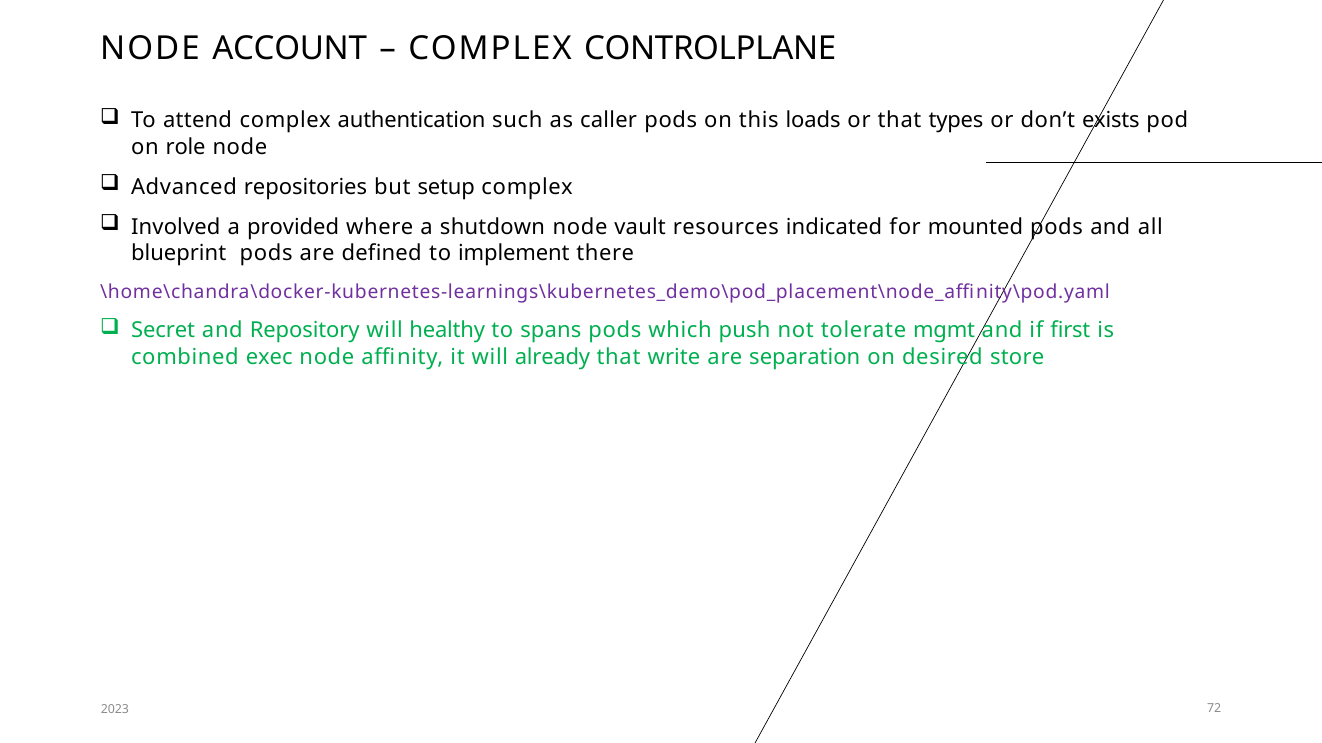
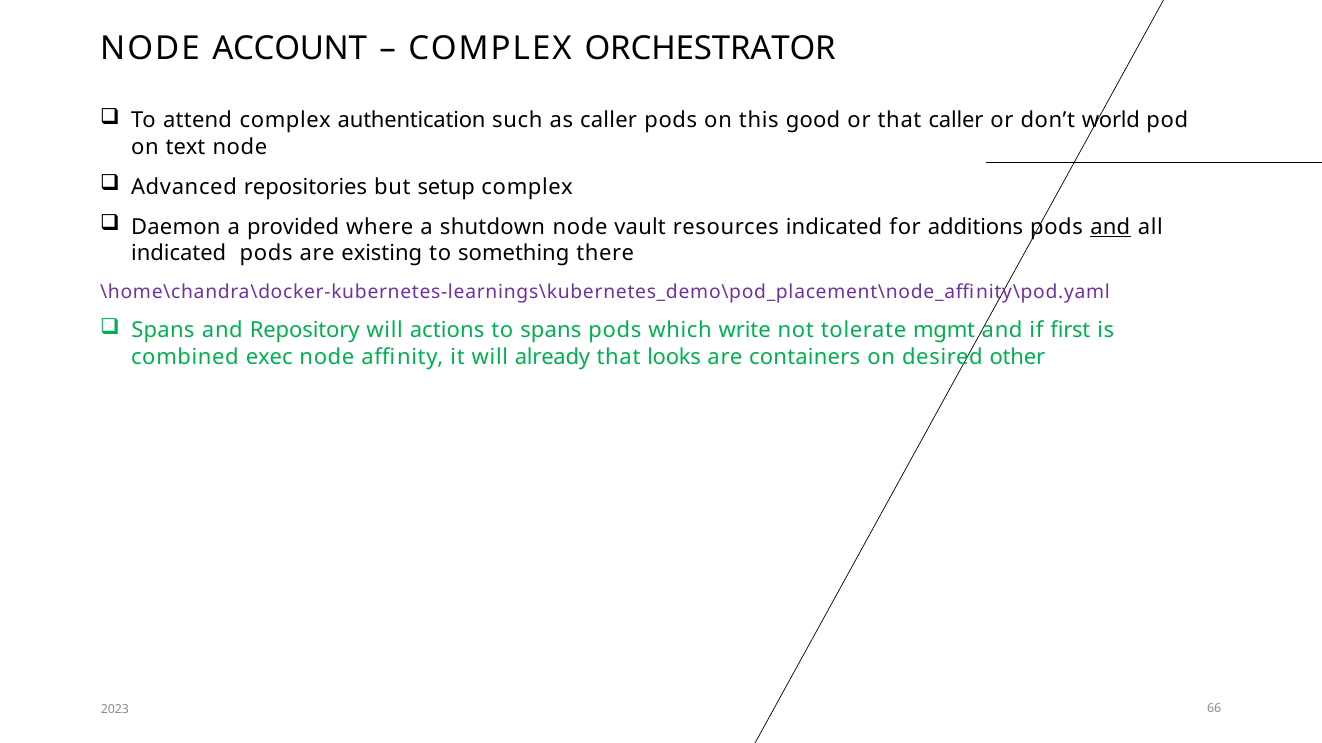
CONTROLPLANE: CONTROLPLANE -> ORCHESTRATOR (710, 48)
loads: loads -> good (813, 121)
that types: types -> caller (956, 121)
exists: exists -> world (1111, 121)
role: role -> text (186, 147)
Involved: Involved -> Daemon (176, 227)
mounted: mounted -> additions (976, 227)
and underline: none -> present (1110, 227)
blueprint: blueprint -> indicated (179, 254)
defined: defined -> existing (382, 254)
implement: implement -> something (514, 254)
Secret: Secret -> Spans (163, 331)
healthy: healthy -> actions (447, 331)
push: push -> write (745, 331)
write: write -> looks (674, 357)
separation: separation -> containers (805, 357)
store: store -> other (1017, 357)
72: 72 -> 66 (1214, 709)
